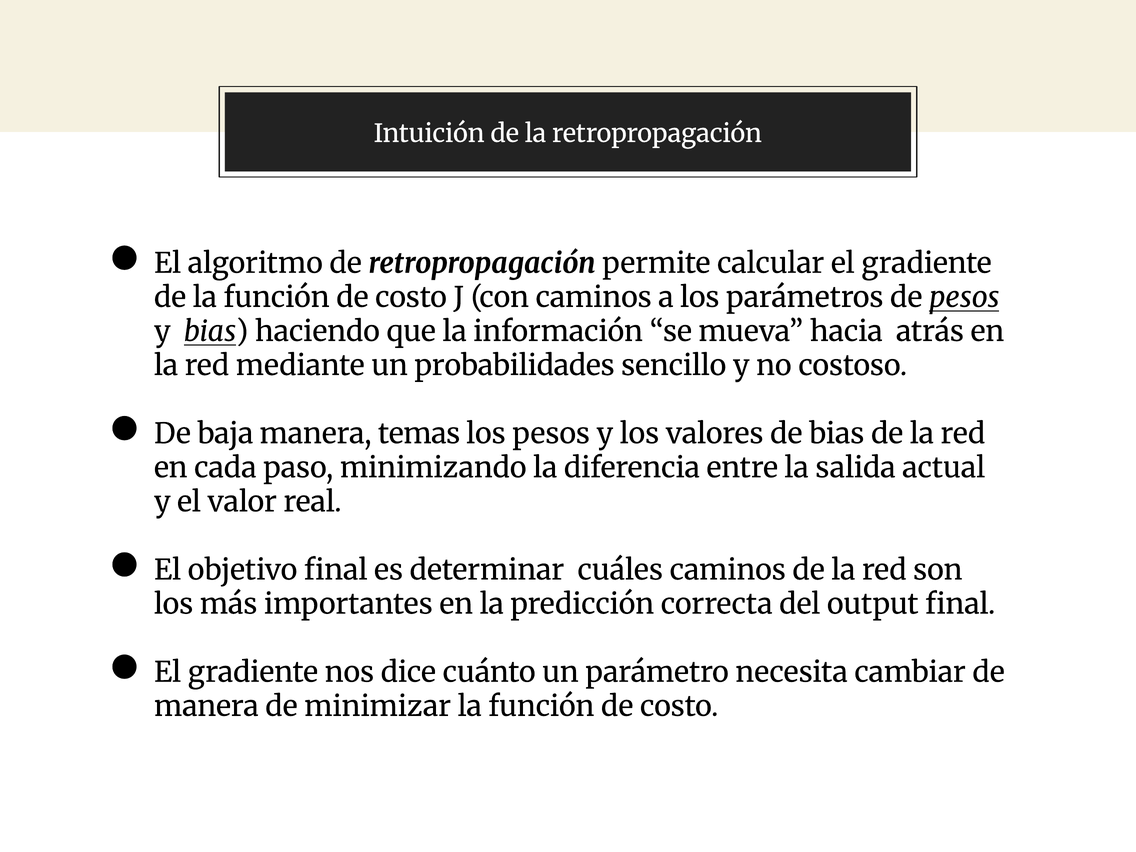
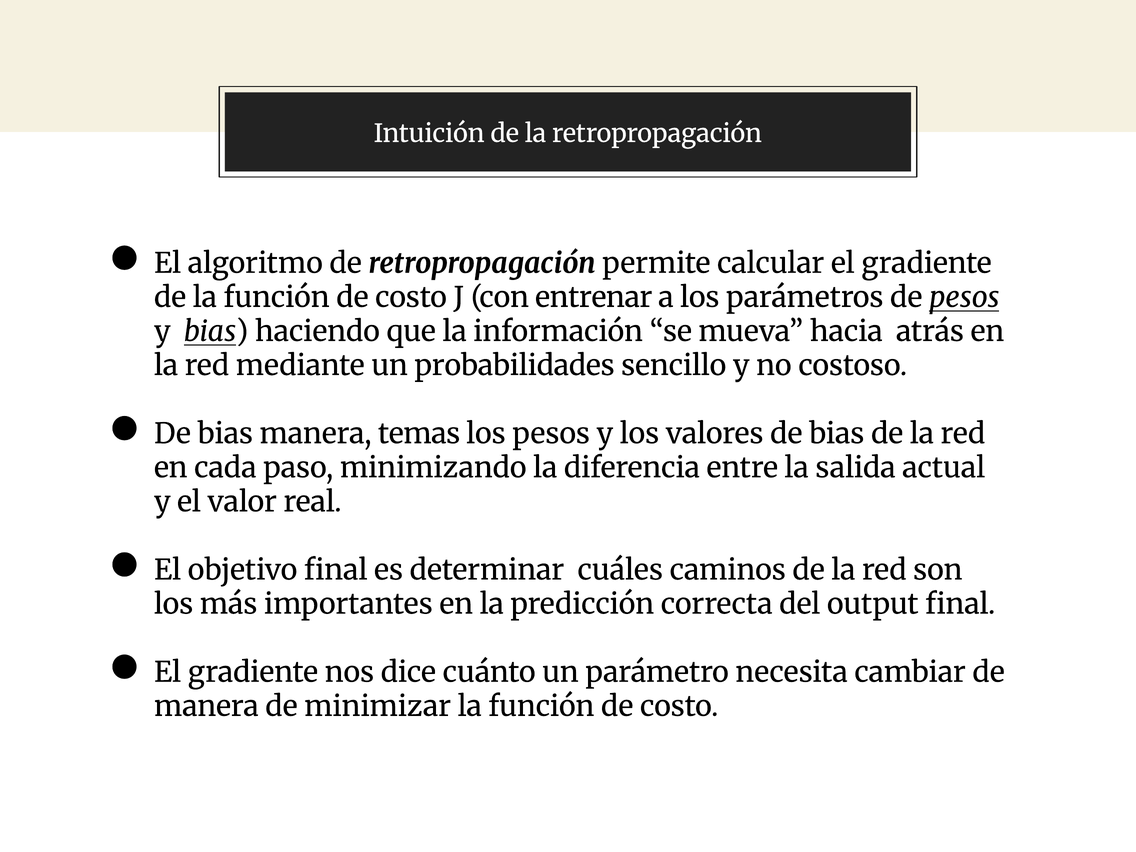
con caminos: caminos -> entrenar (594, 298)
baja: baja -> bias (225, 434)
